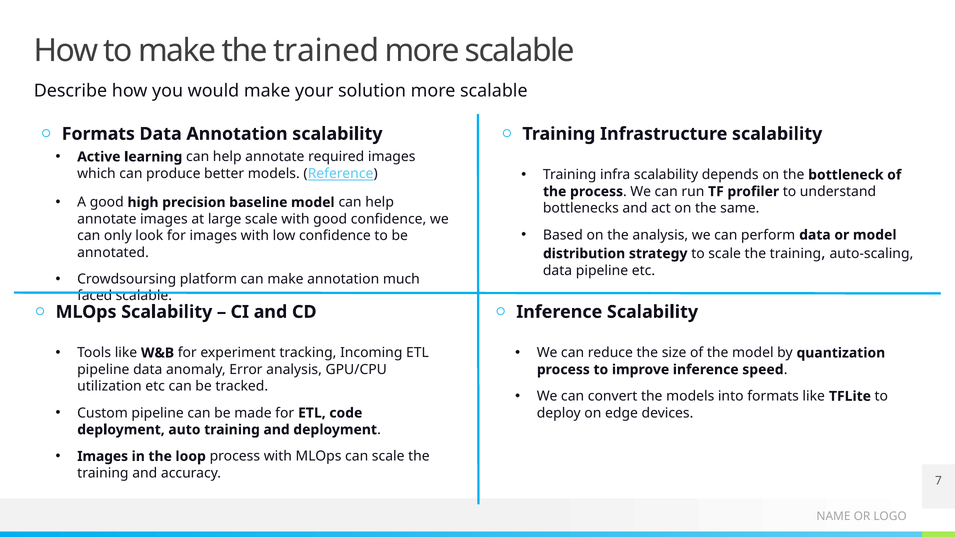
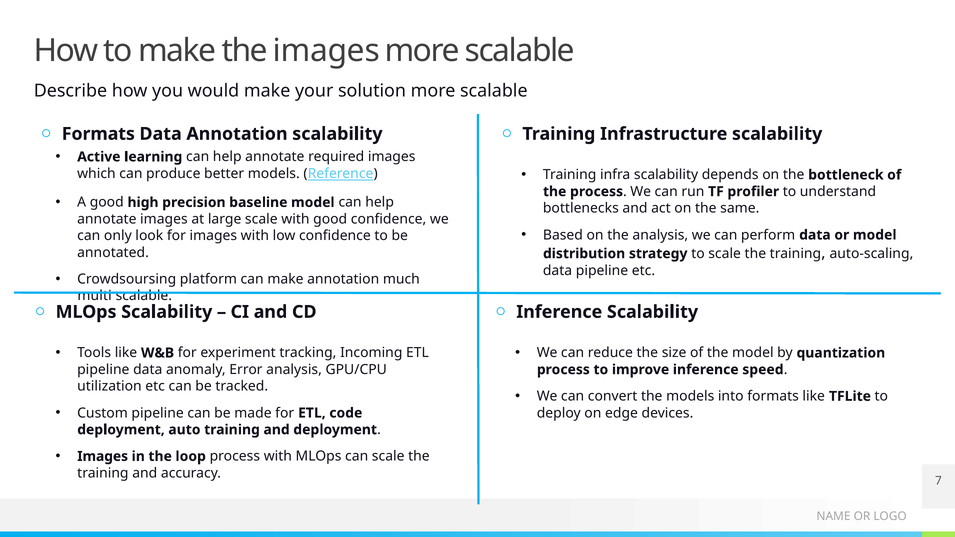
the trained: trained -> images (326, 51)
faced: faced -> multi (95, 296)
